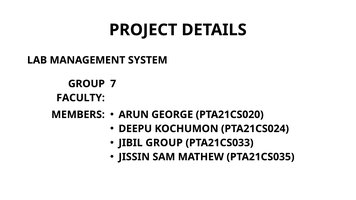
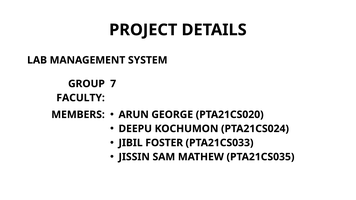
JIBIL GROUP: GROUP -> FOSTER (164, 143)
